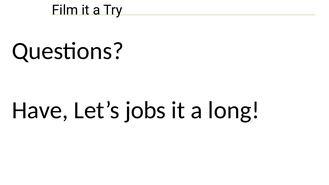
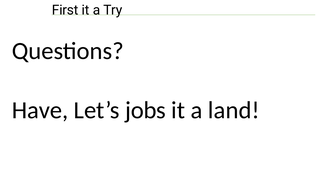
Film: Film -> First (65, 10)
long: long -> land (234, 110)
